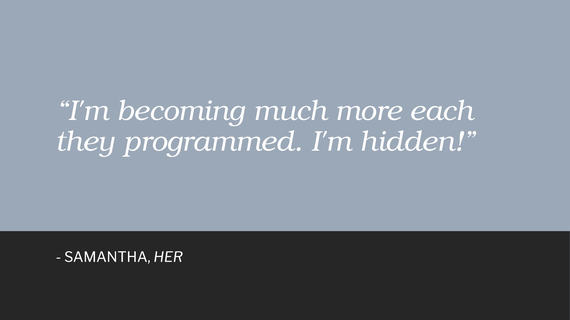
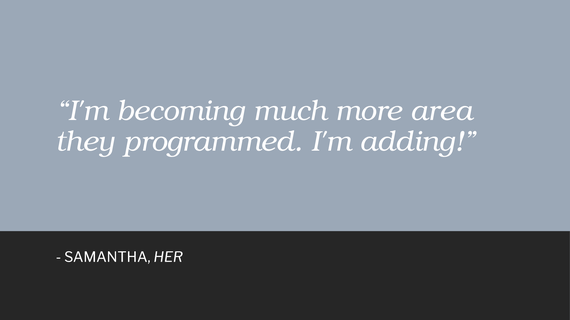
each: each -> area (441, 111)
hidden: hidden -> adding (418, 142)
